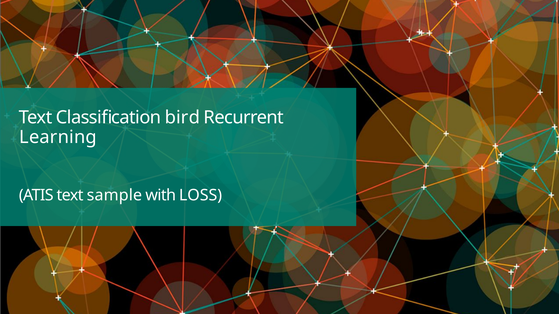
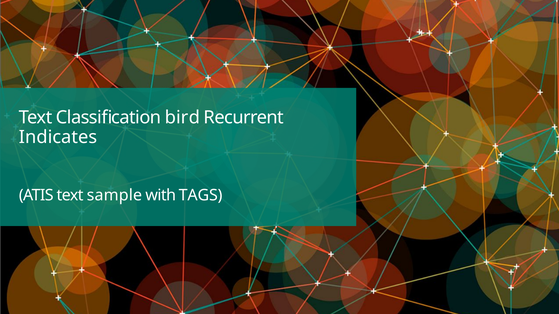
Learning: Learning -> Indicates (58, 137)
LOSS: LOSS -> TAGS (201, 195)
